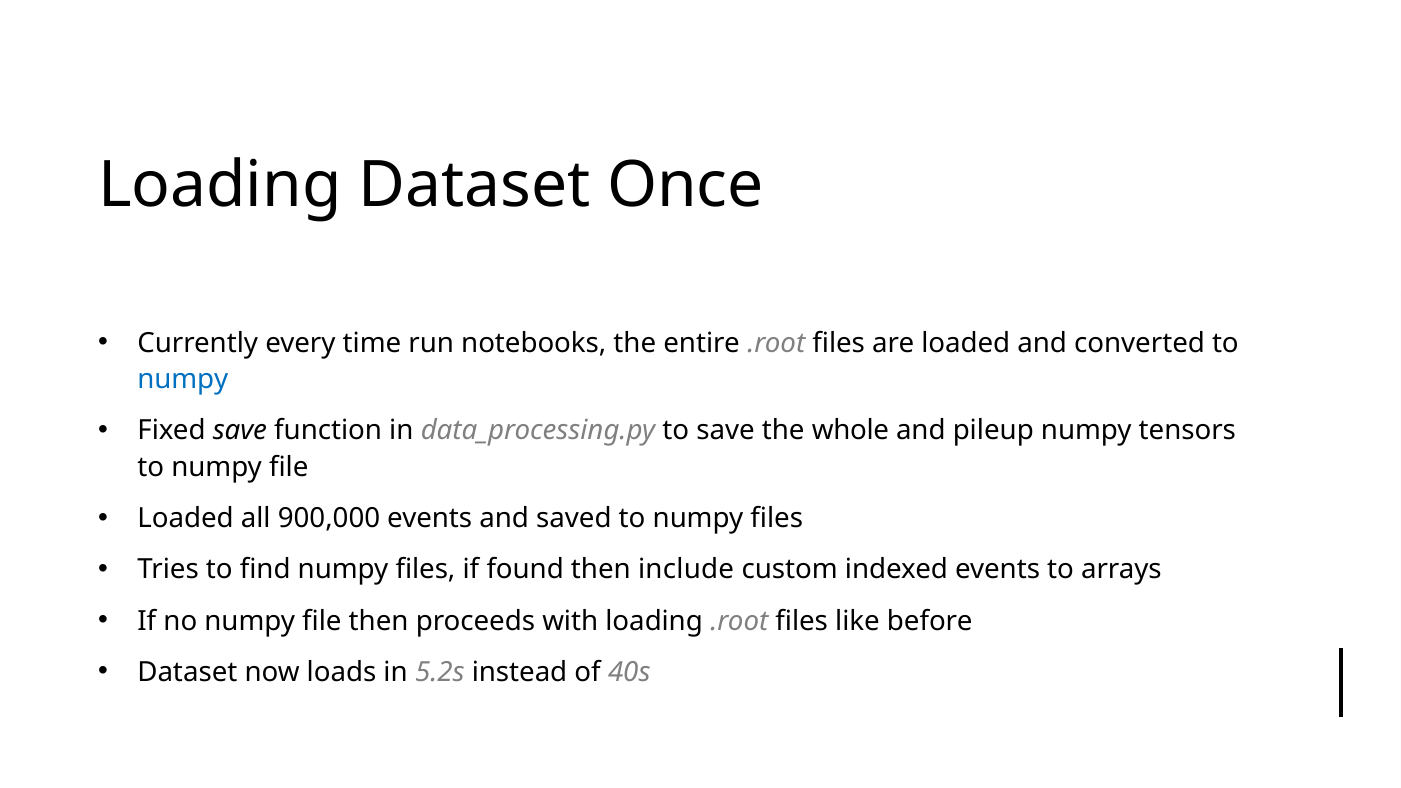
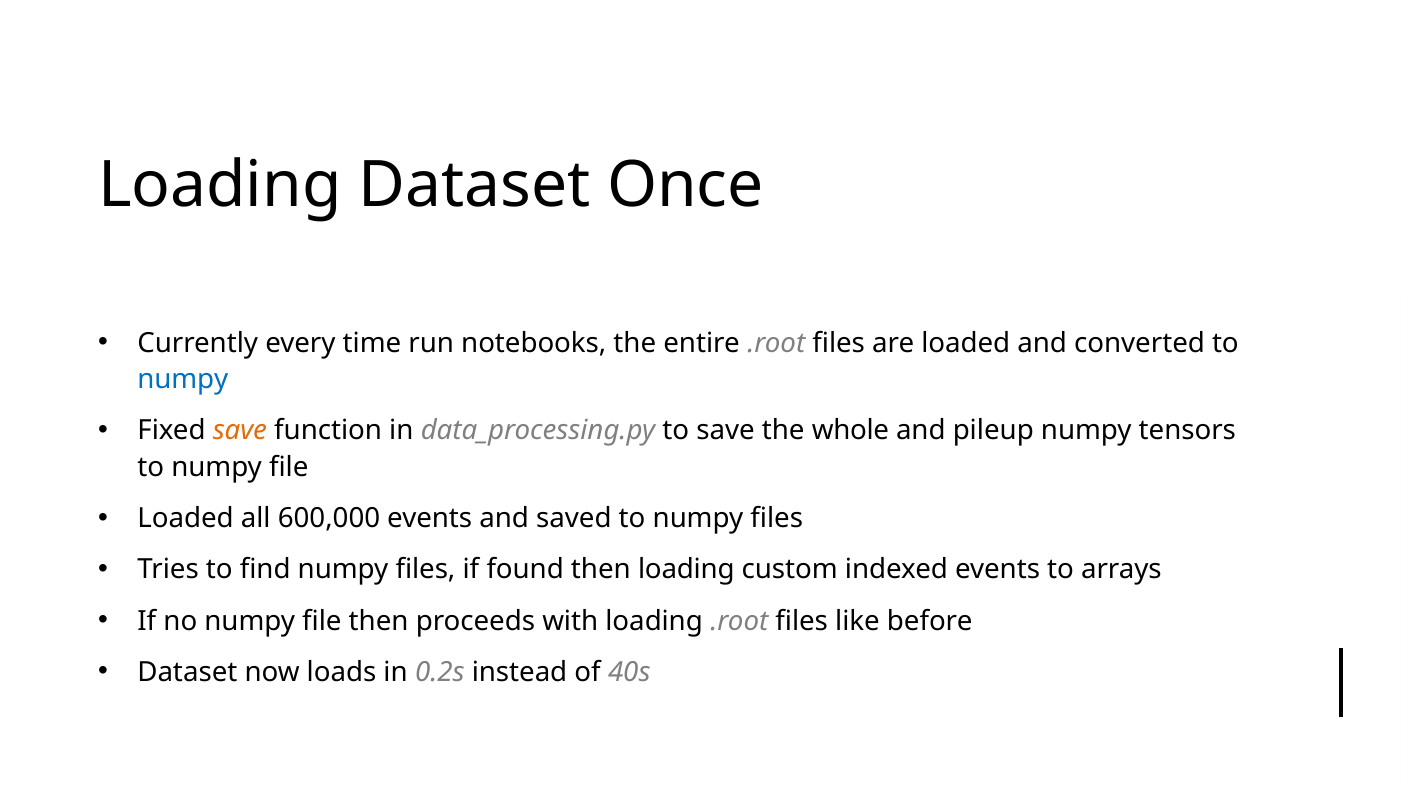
save colour: black -> orange (240, 431)
900,000: 900,000 -> 600,000 (329, 519)
then include: include -> loading (686, 570)
5.2s: 5.2s -> 0.2s (440, 672)
